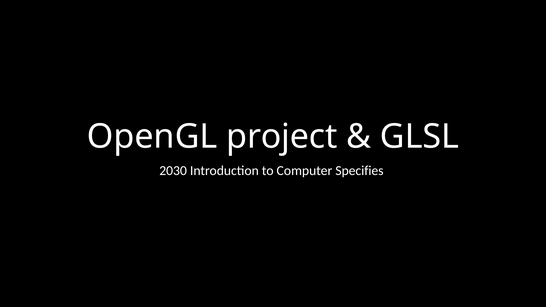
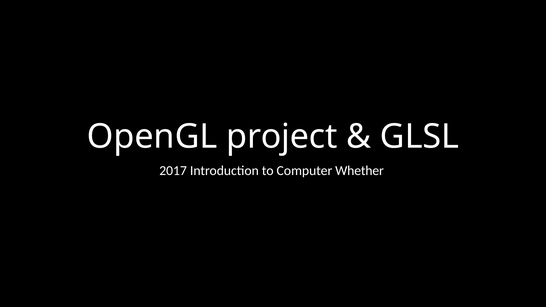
2030: 2030 -> 2017 (173, 171)
Specifies: Specifies -> Whether (360, 171)
